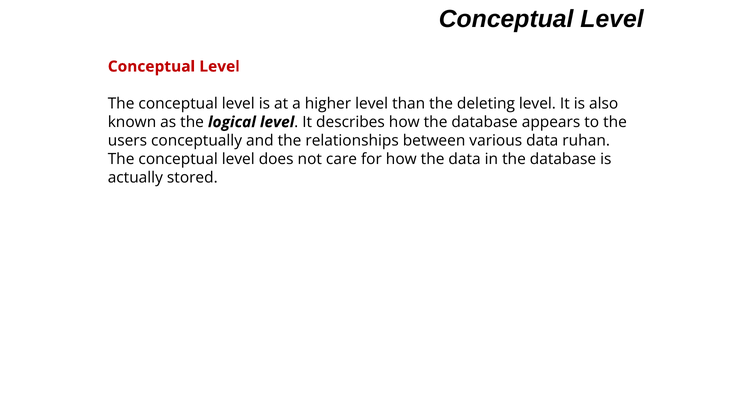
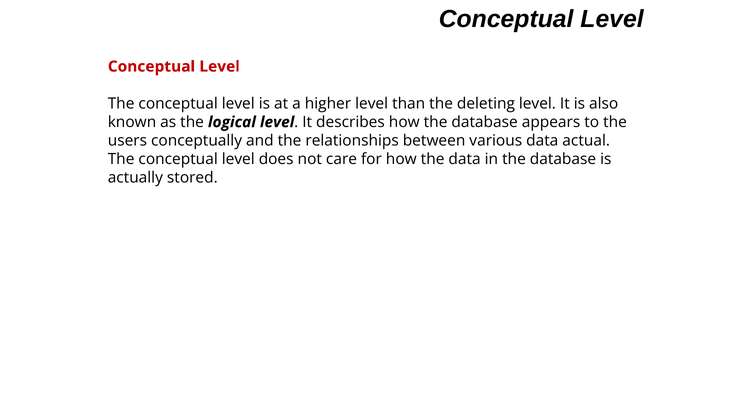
ruhan: ruhan -> actual (586, 141)
